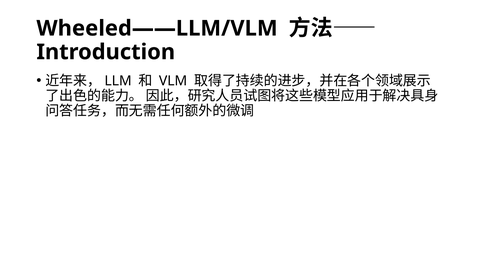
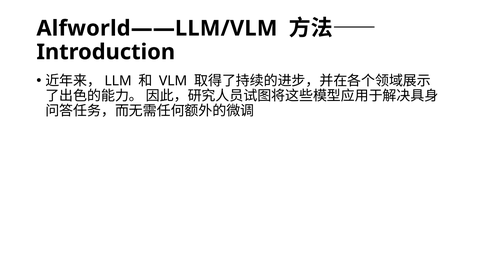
Wheeled——LLM/VLM: Wheeled——LLM/VLM -> Alfworld——LLM/VLM (157, 28)
